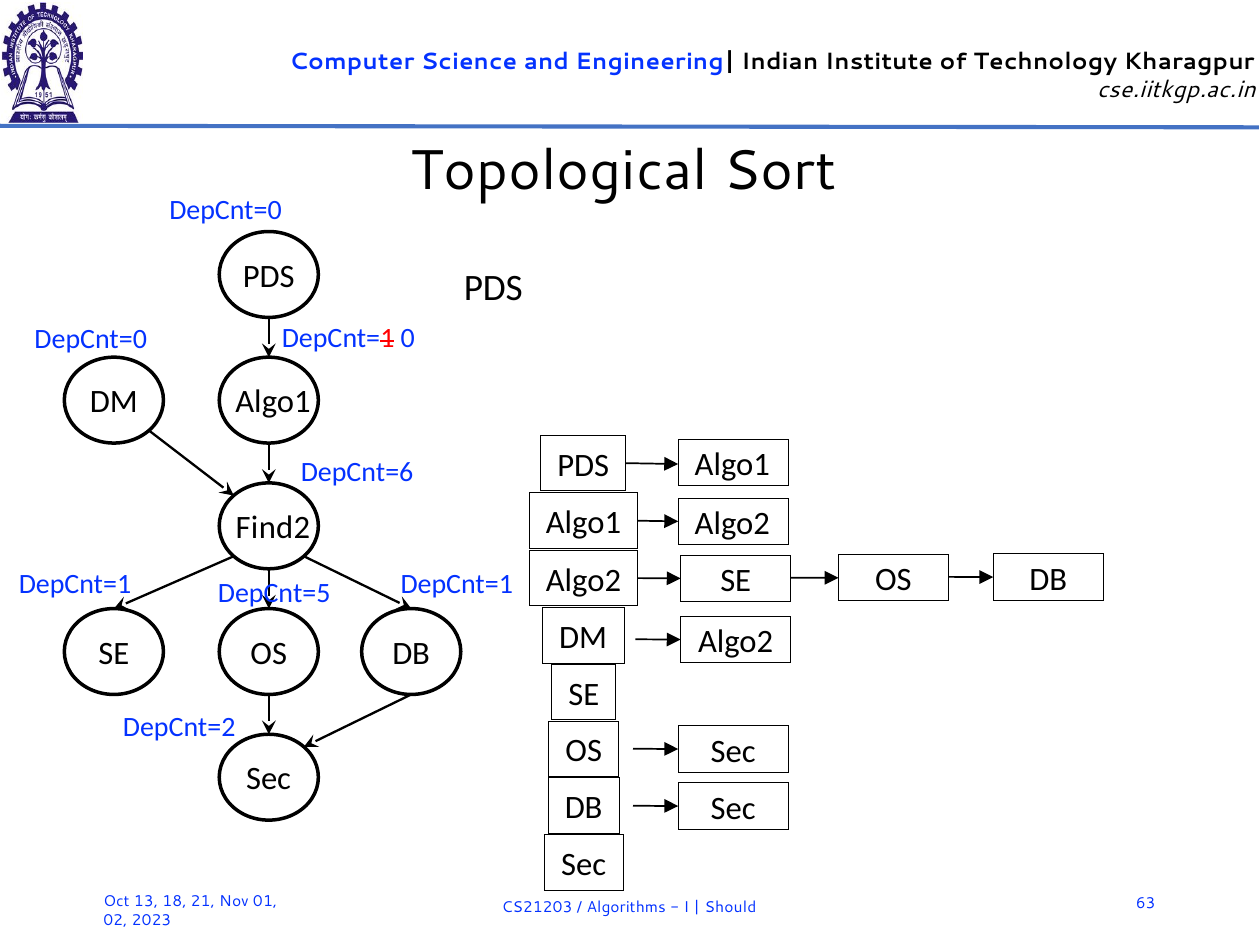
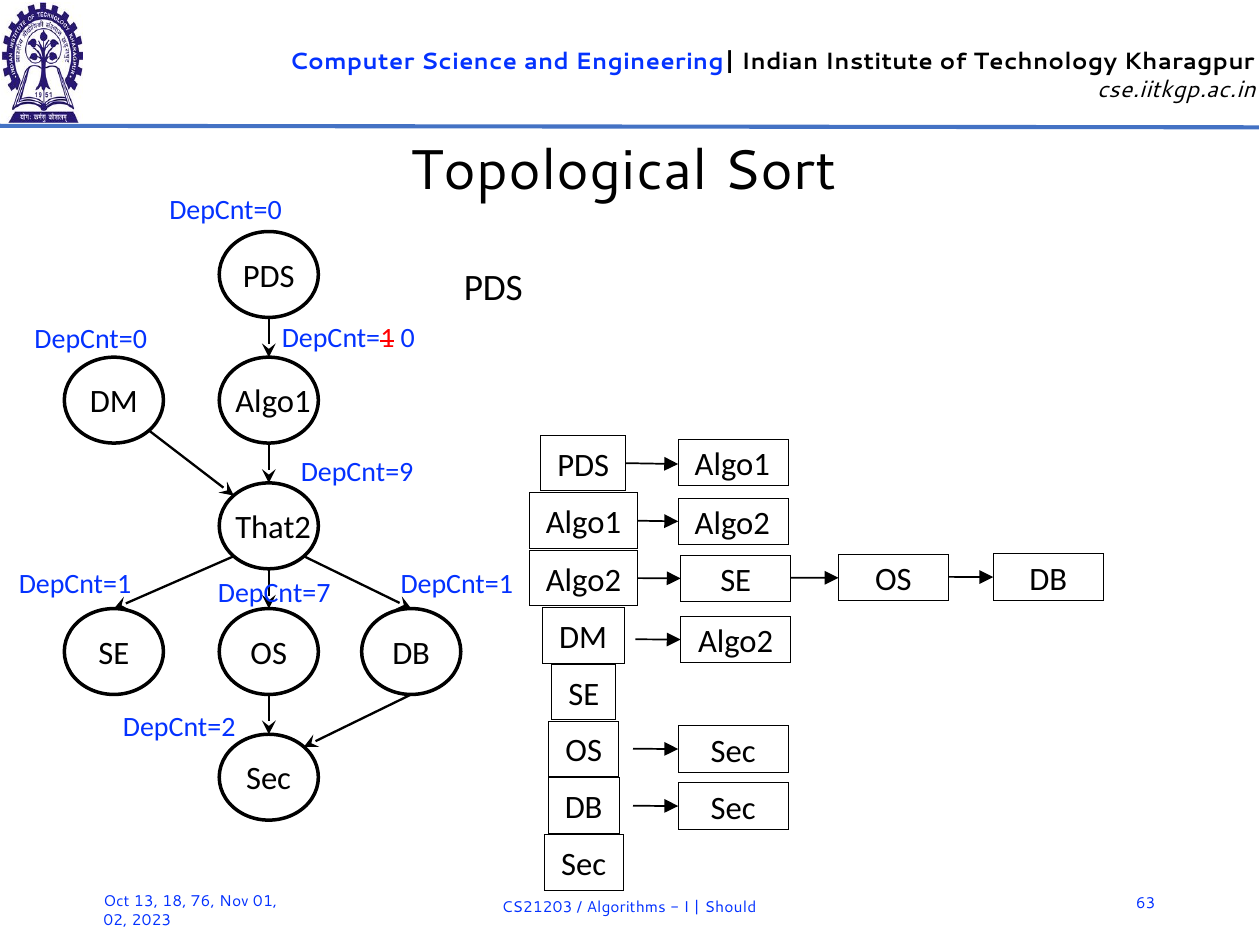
DepCnt=6: DepCnt=6 -> DepCnt=9 (357, 472)
Find2: Find2 -> That2 (273, 528)
DepCnt=5: DepCnt=5 -> DepCnt=7 (274, 593)
21: 21 -> 76 (203, 901)
